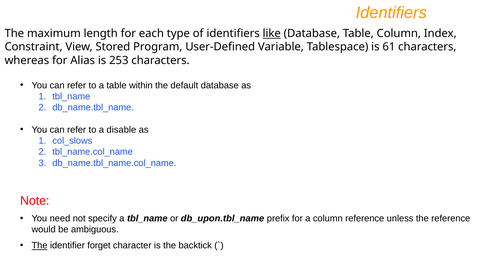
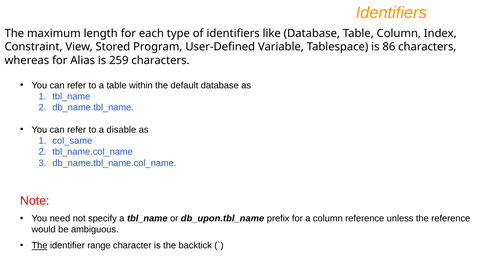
like underline: present -> none (272, 33)
61: 61 -> 86 (389, 47)
253: 253 -> 259 (119, 60)
col_slows: col_slows -> col_same (72, 141)
forget: forget -> range (99, 245)
